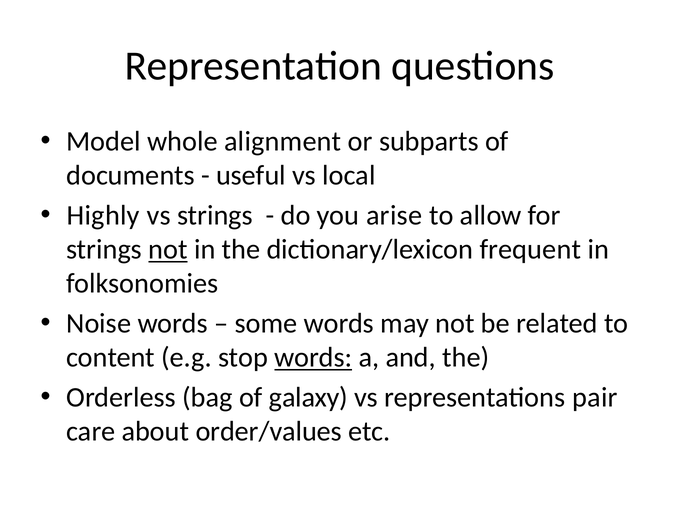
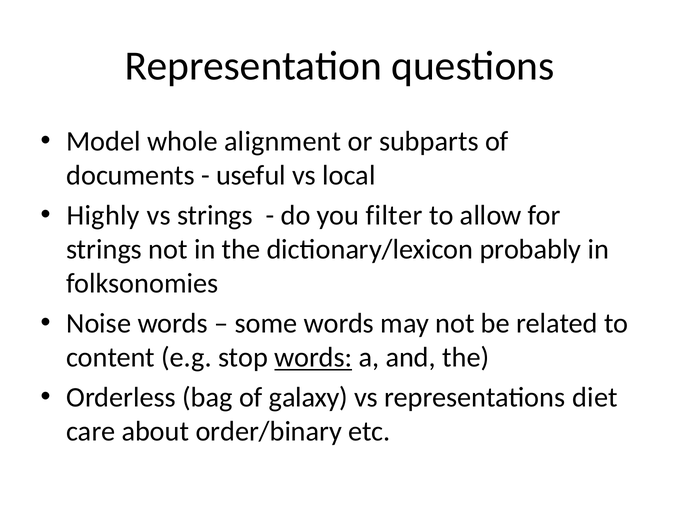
arise: arise -> filter (394, 215)
not underline: present -> none (168, 249)
frequent: frequent -> probably (530, 249)
pair: pair -> diet (595, 398)
order/values: order/values -> order/binary (269, 432)
